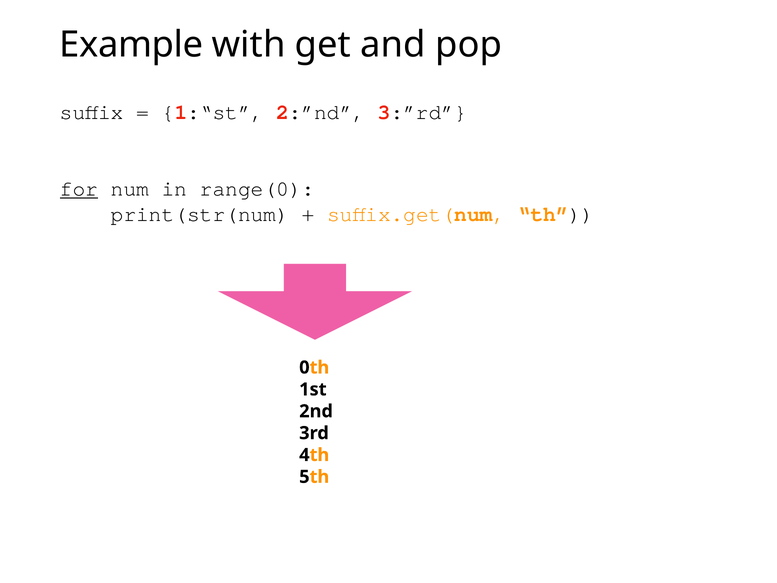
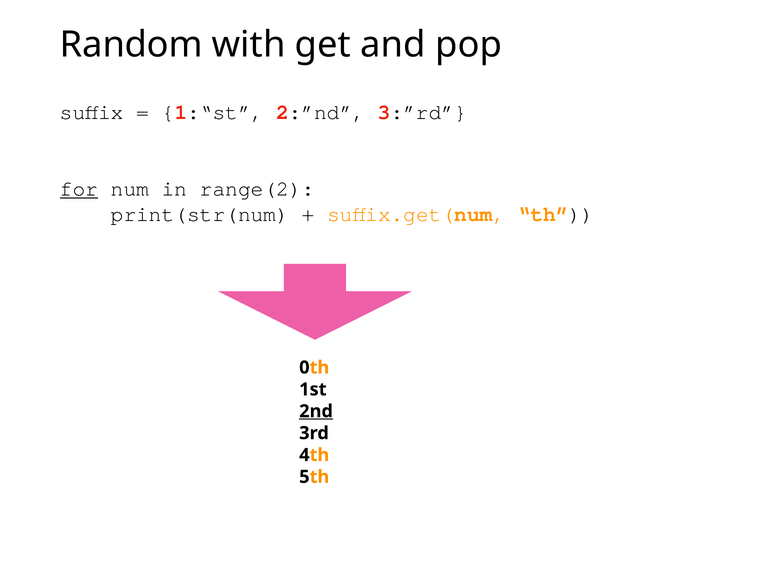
Example: Example -> Random (131, 45)
range(0: range(0 -> range(2 (257, 189)
2nd underline: none -> present (316, 411)
